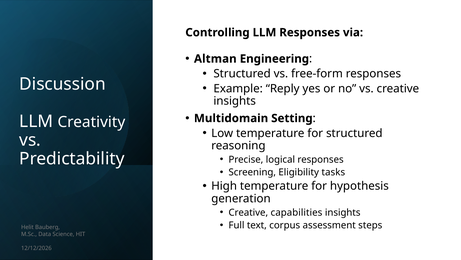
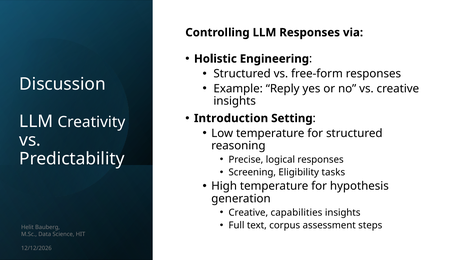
Altman: Altman -> Holistic (215, 59)
Multidomain: Multidomain -> Introduction (231, 118)
